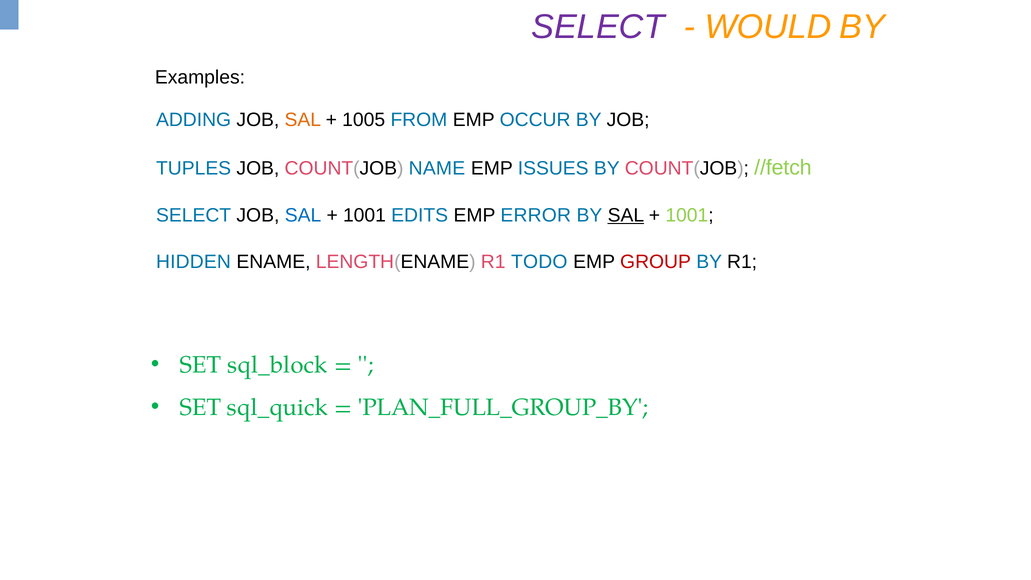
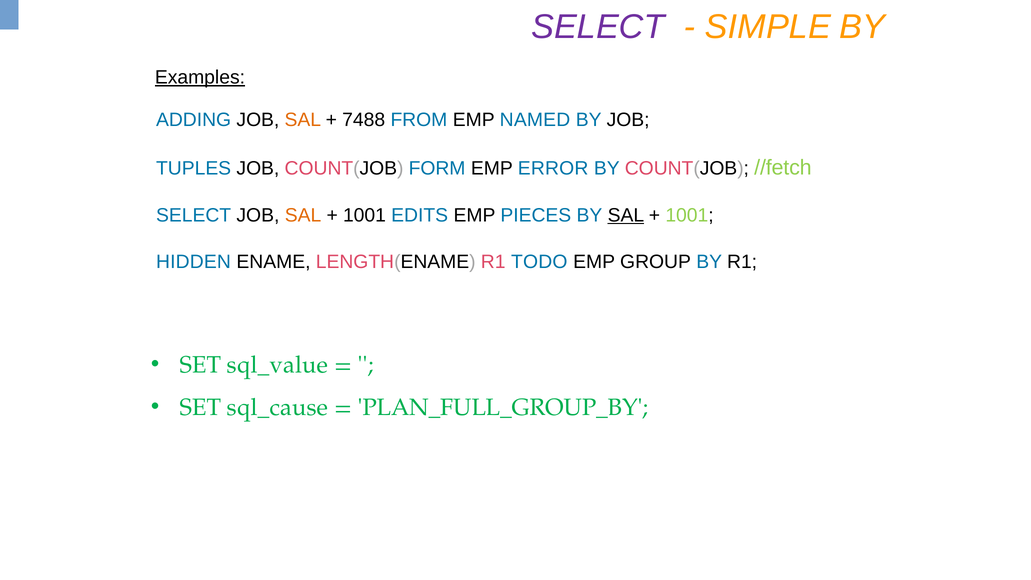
WOULD: WOULD -> SIMPLE (768, 27)
Examples underline: none -> present (200, 77)
1005: 1005 -> 7488 (364, 120)
OCCUR: OCCUR -> NAMED (535, 120)
NAME: NAME -> FORM (437, 168)
ISSUES: ISSUES -> ERROR (553, 168)
SAL colour: blue -> orange (303, 215)
ERROR: ERROR -> PIECES (536, 215)
GROUP colour: red -> black (656, 262)
sql_block: sql_block -> sql_value (277, 365)
sql_quick: sql_quick -> sql_cause (277, 407)
